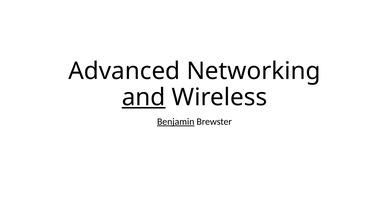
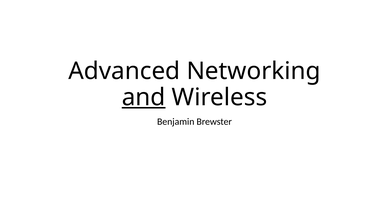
Benjamin underline: present -> none (176, 122)
